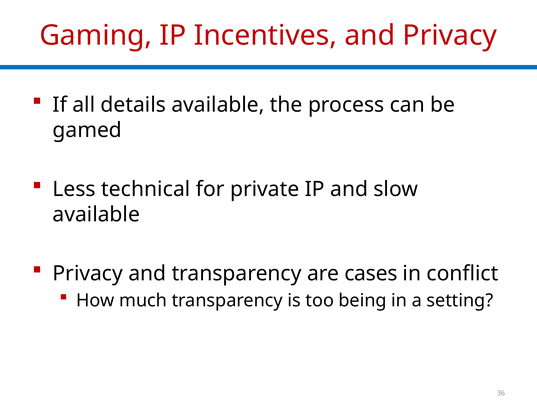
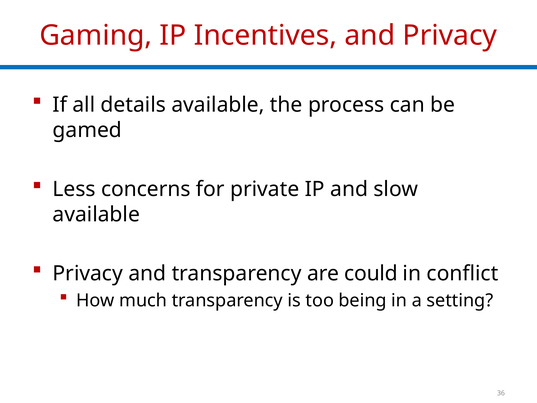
technical: technical -> concerns (146, 189)
cases: cases -> could (371, 273)
